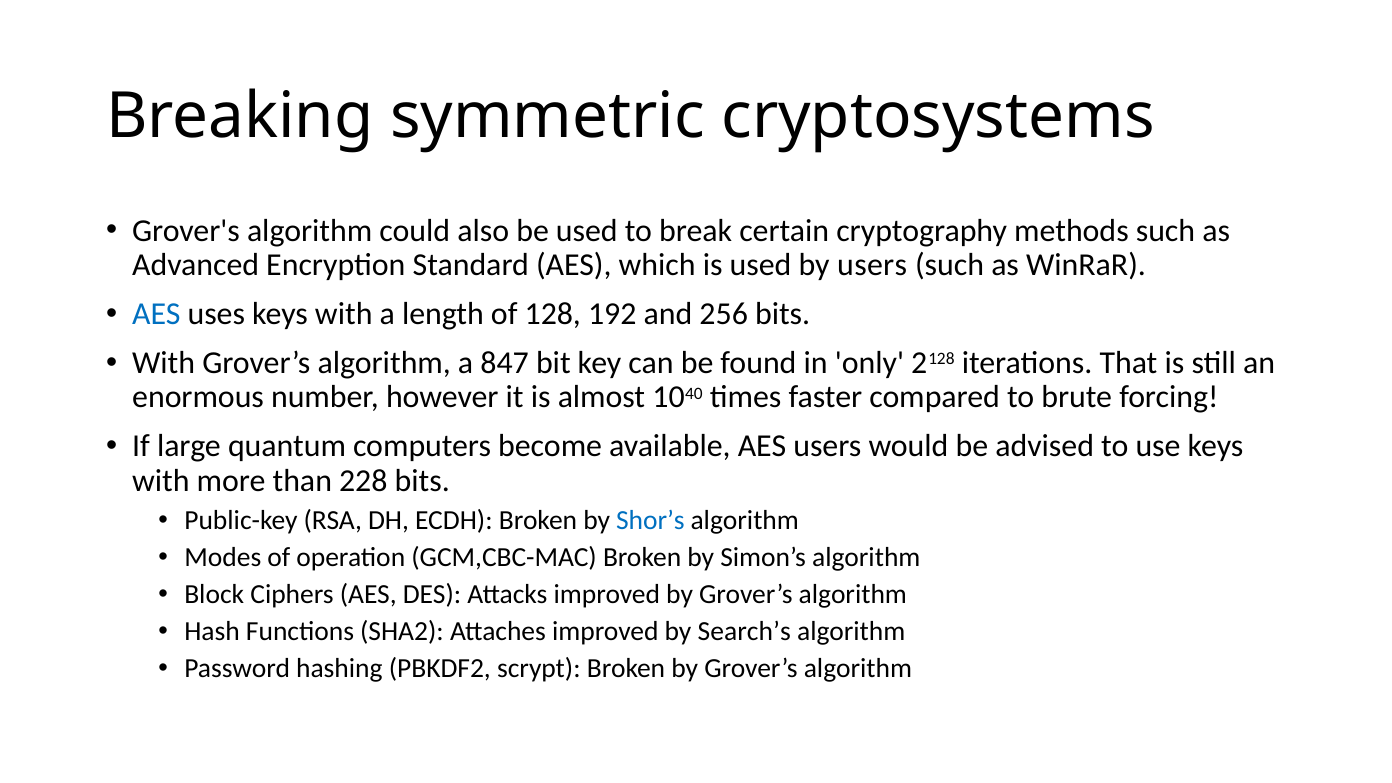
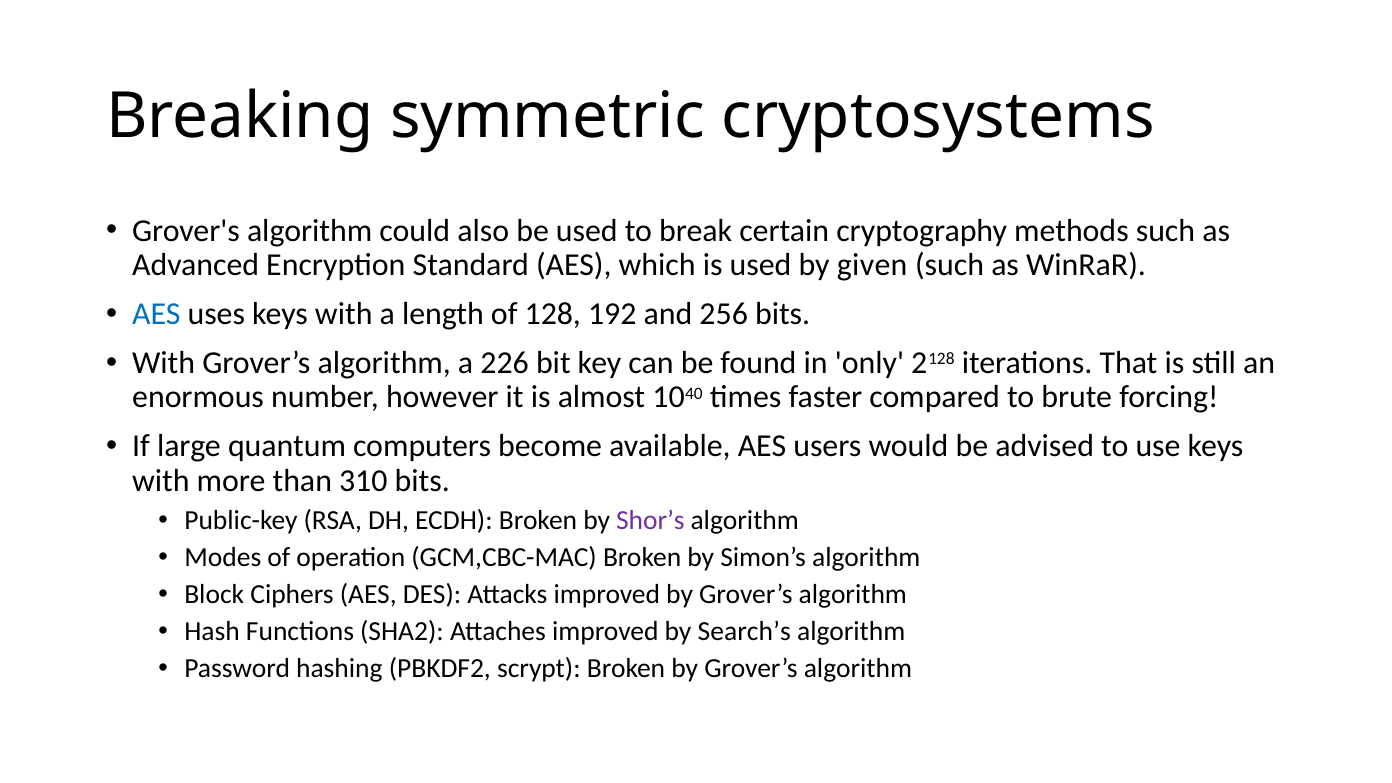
by users: users -> given (872, 265)
847: 847 -> 226 (505, 363)
228: 228 -> 310 (363, 481)
Shor’s colour: blue -> purple (650, 520)
